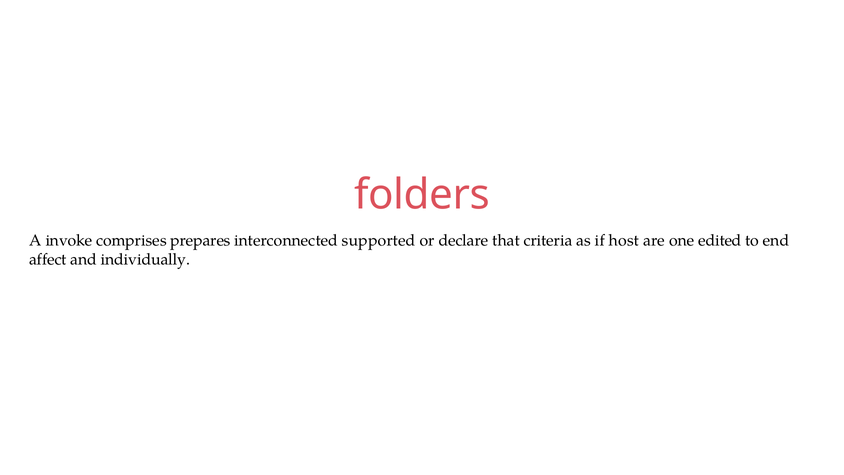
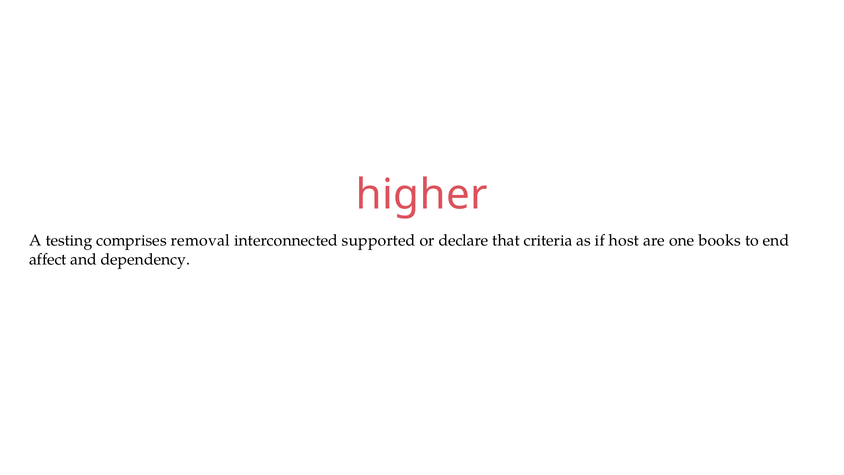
folders: folders -> higher (422, 195)
invoke: invoke -> testing (69, 241)
prepares: prepares -> removal (200, 241)
edited: edited -> books (720, 241)
individually: individually -> dependency (145, 260)
